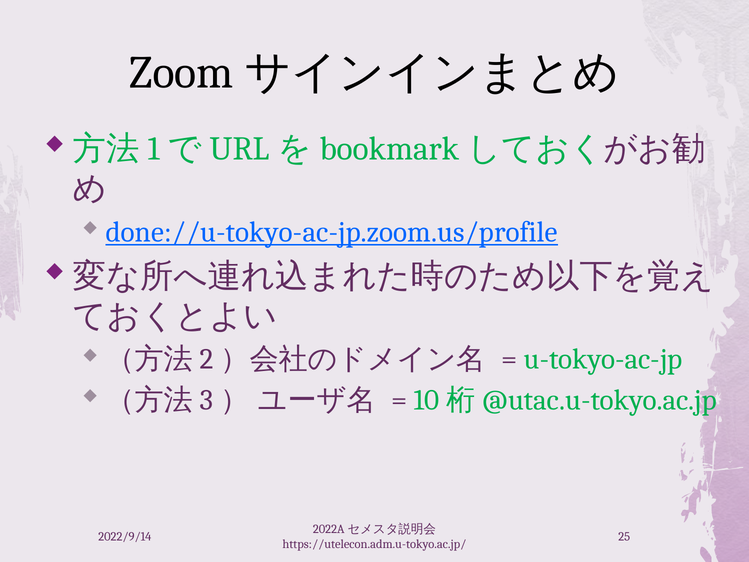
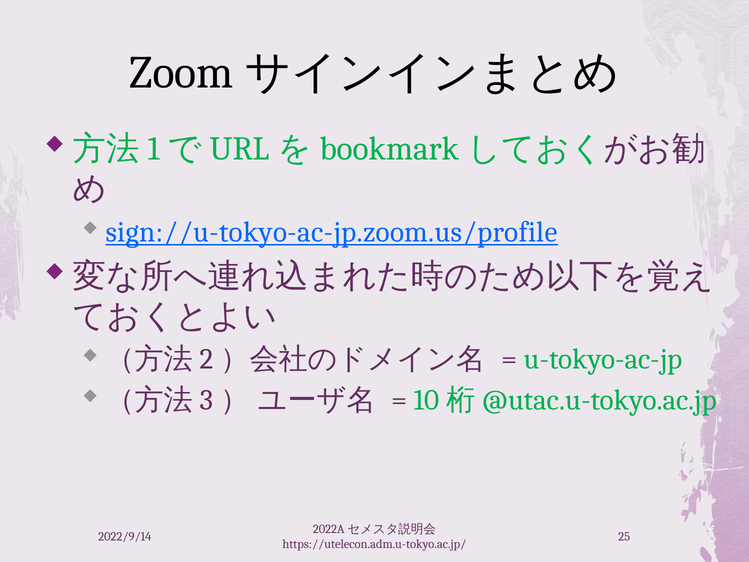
done://u-tokyo-ac-jp.zoom.us/profile: done://u-tokyo-ac-jp.zoom.us/profile -> sign://u-tokyo-ac-jp.zoom.us/profile (332, 232)
